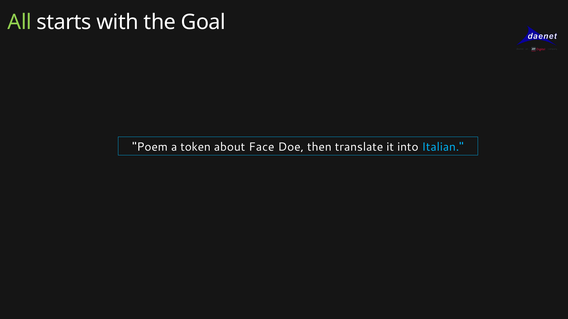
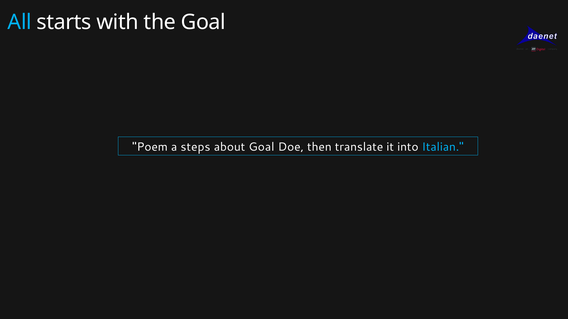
All colour: light green -> light blue (20, 22)
token: token -> steps (195, 147)
about Face: Face -> Goal (261, 147)
